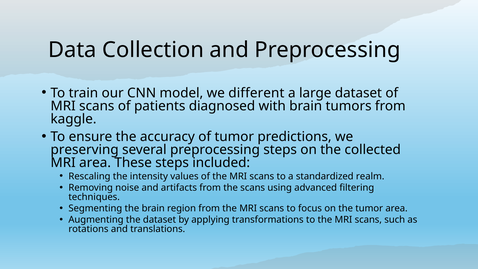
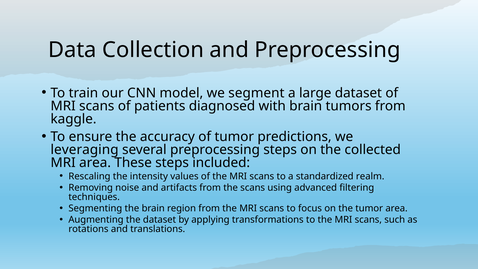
different: different -> segment (256, 93)
preserving: preserving -> leveraging (85, 150)
